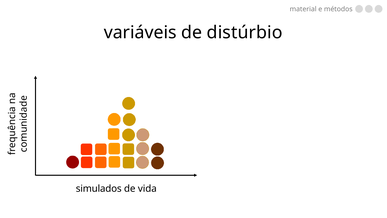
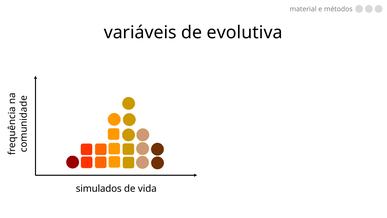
distúrbio: distúrbio -> evolutiva (245, 33)
